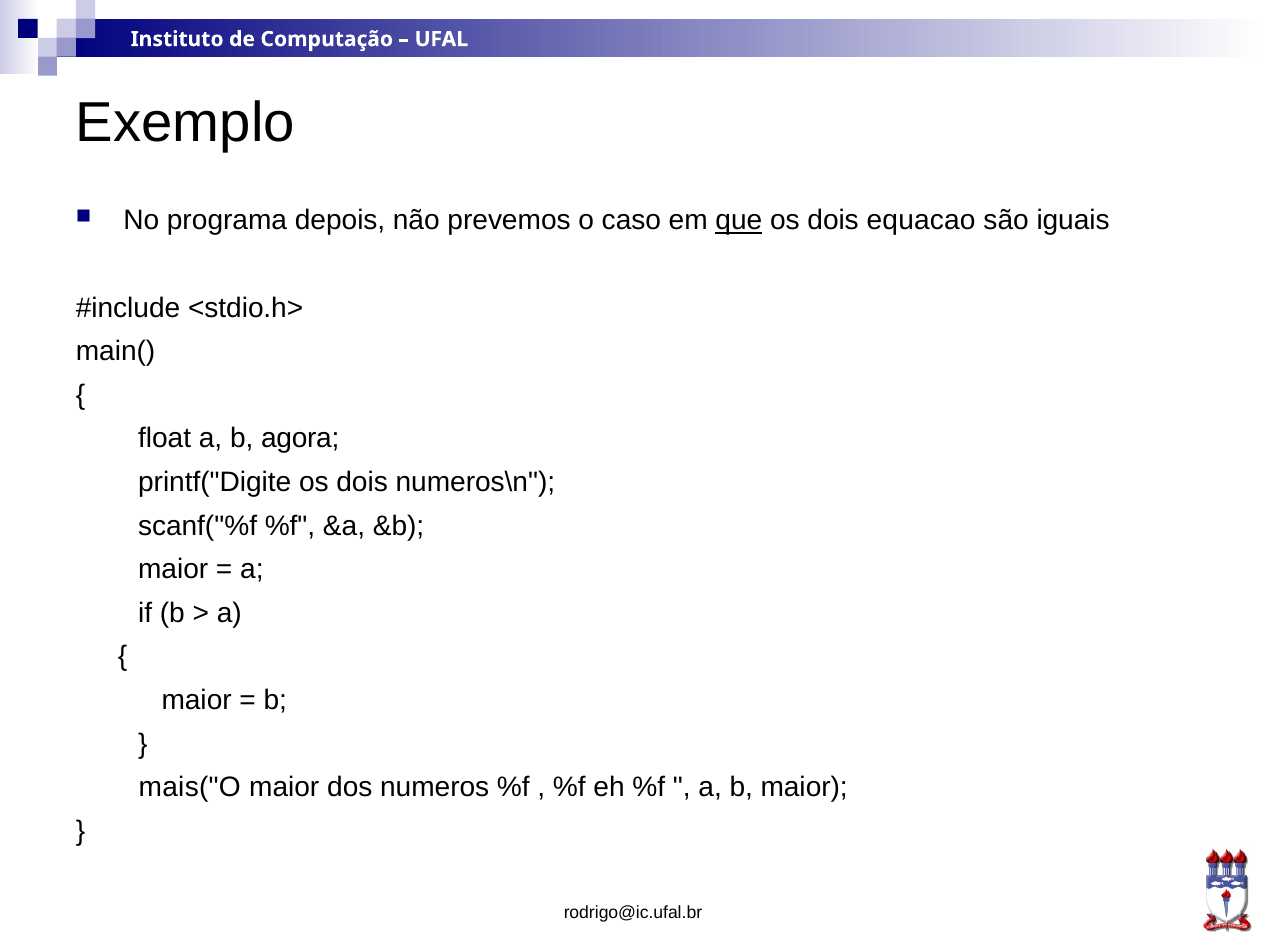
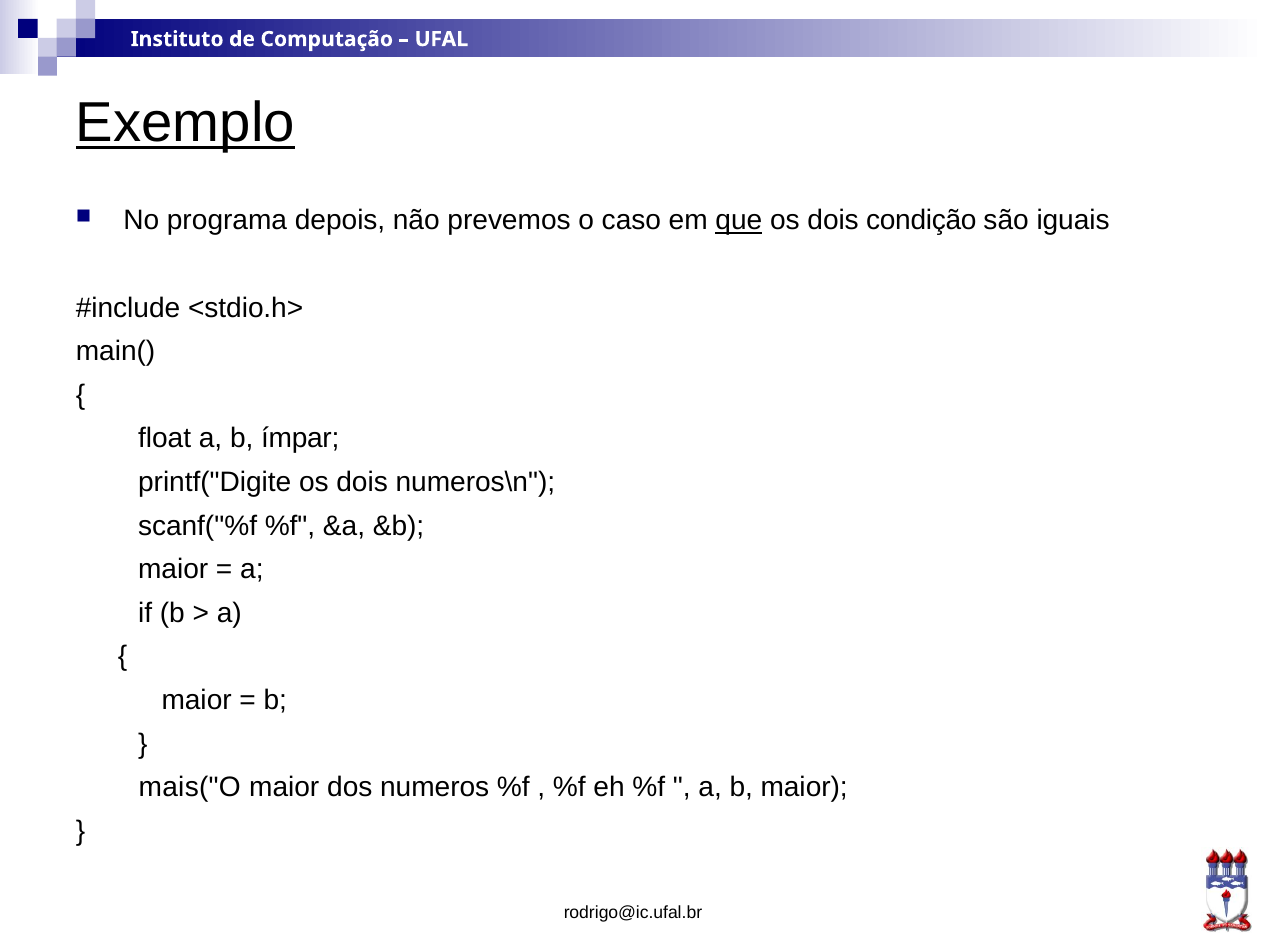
Exemplo underline: none -> present (185, 123)
equacao: equacao -> condição (921, 221)
agora: agora -> ímpar (300, 439)
